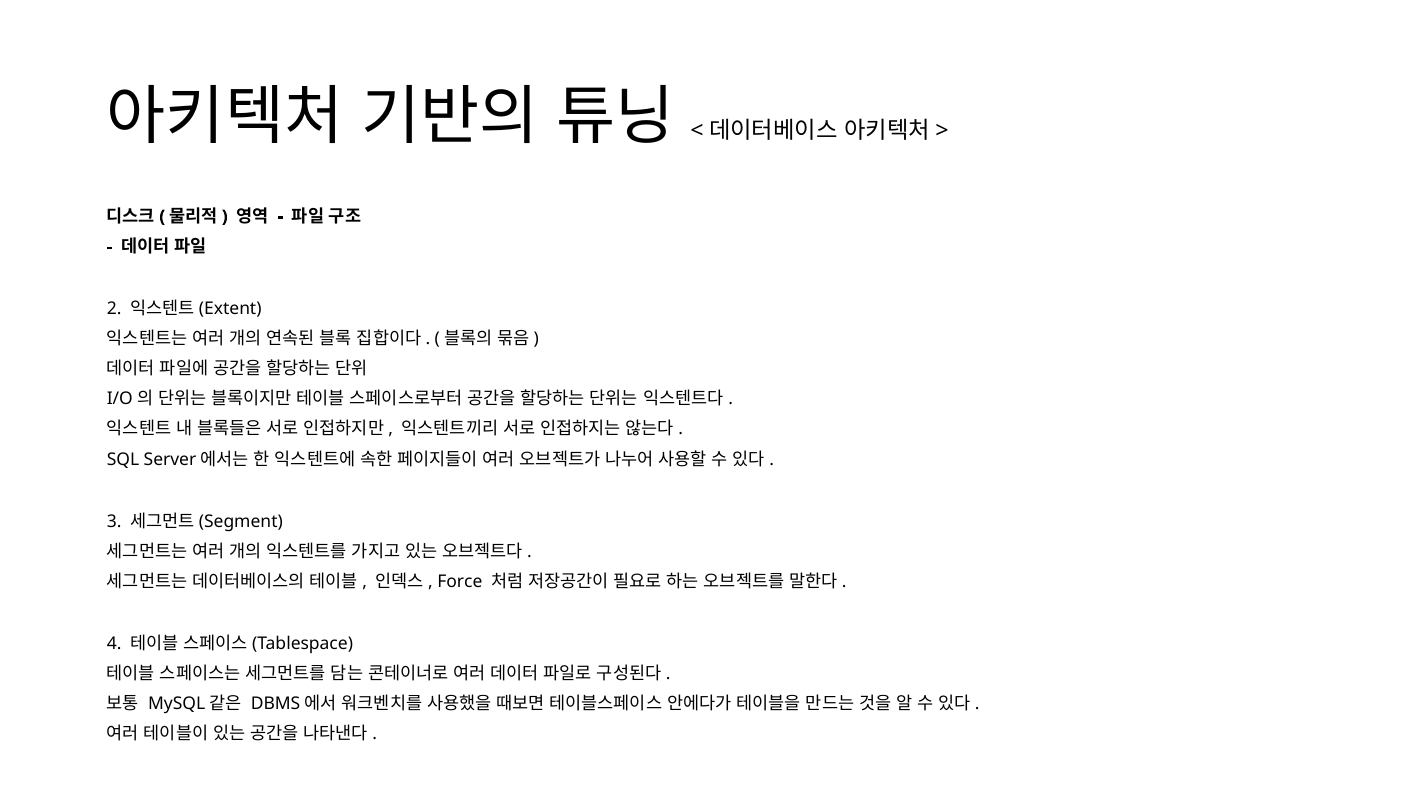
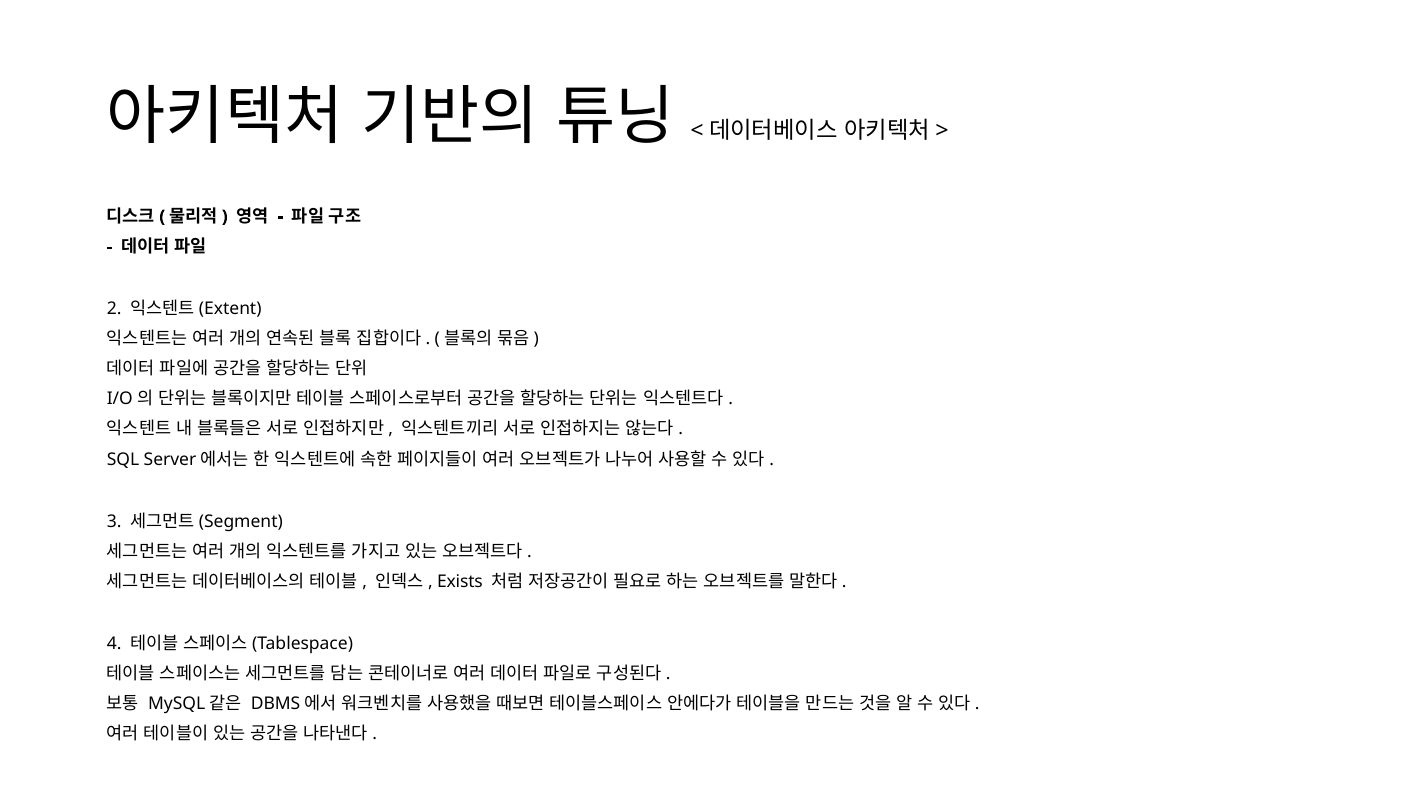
Force: Force -> Exists (460, 582)
